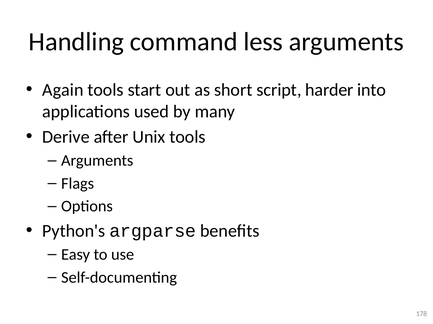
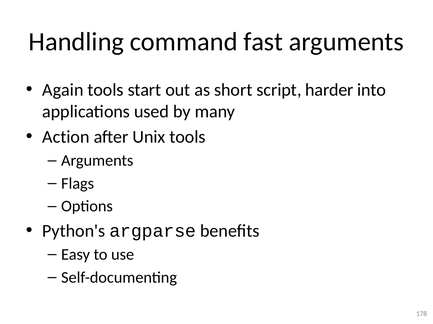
less: less -> fast (263, 42)
Derive: Derive -> Action (66, 137)
